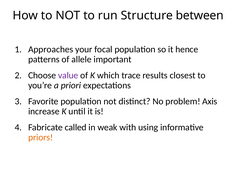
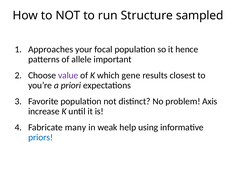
between: between -> sampled (200, 15)
trace: trace -> gene (131, 75)
called: called -> many (76, 127)
with: with -> help (128, 127)
priors colour: orange -> blue (41, 138)
